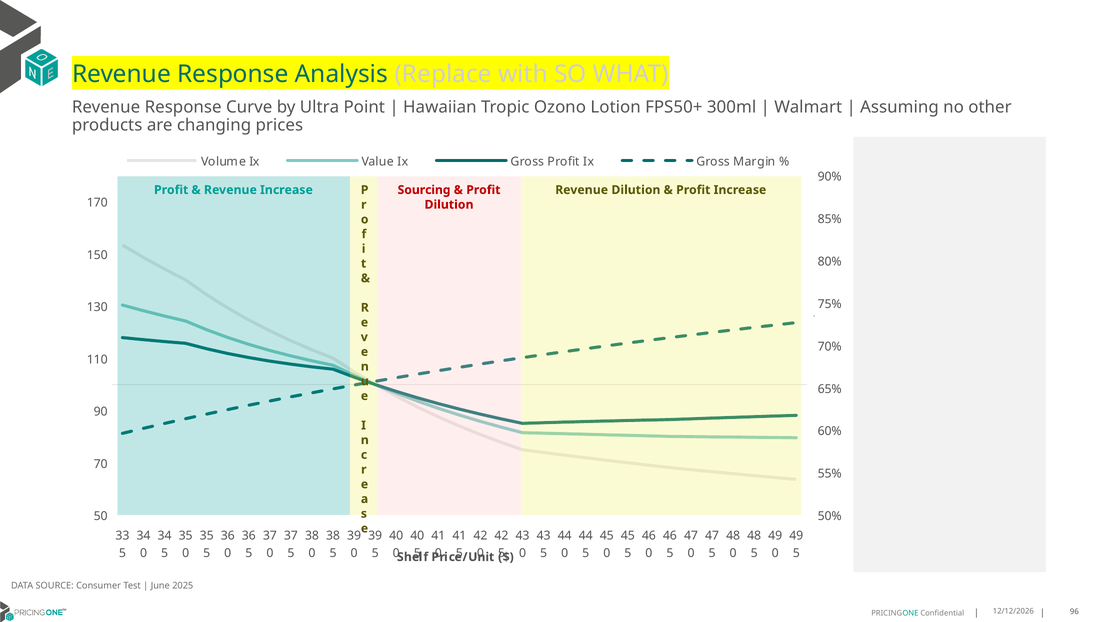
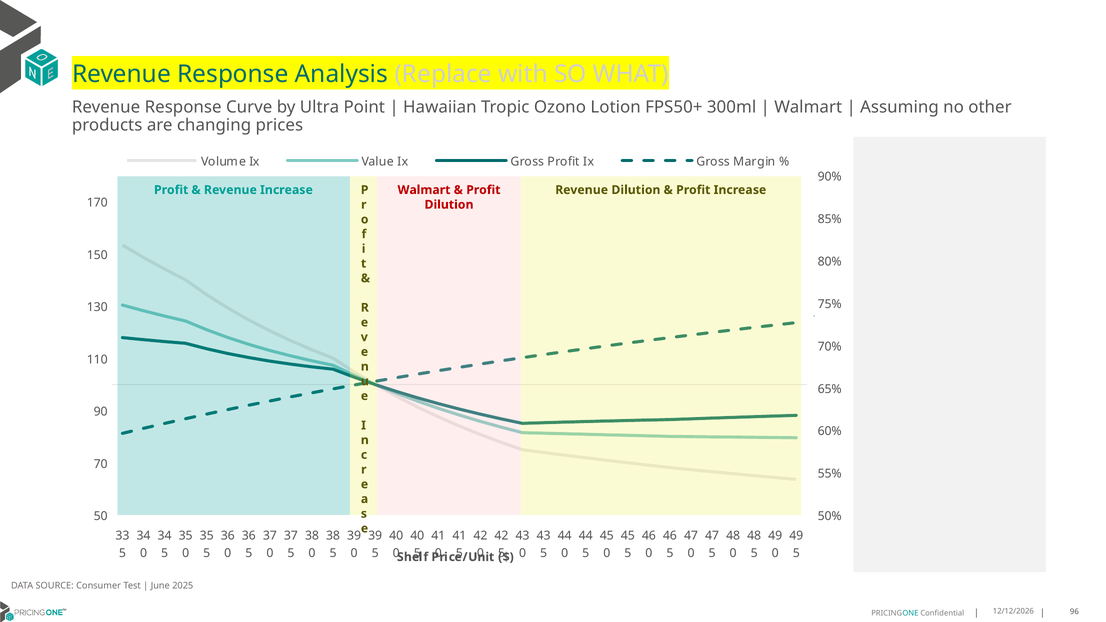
Sourcing: Sourcing -> Walmart (424, 190)
